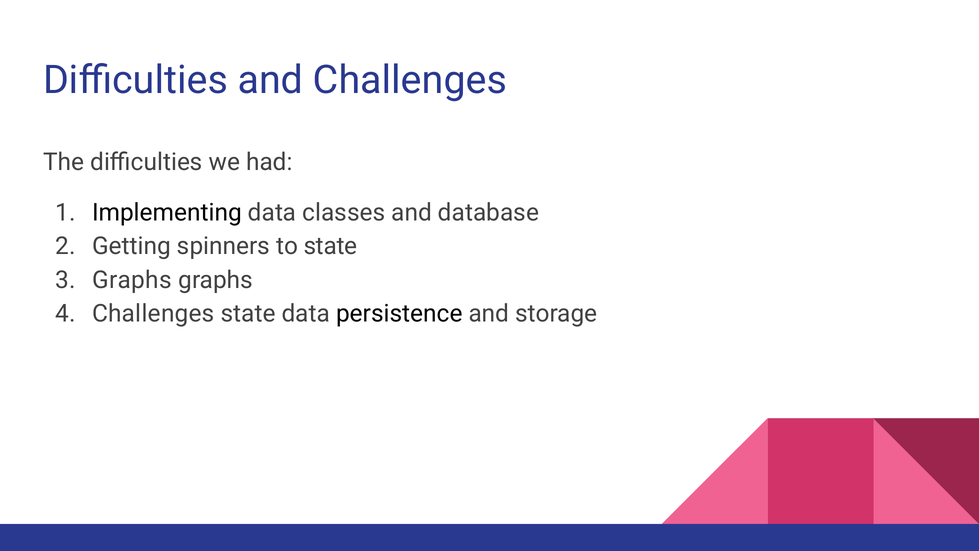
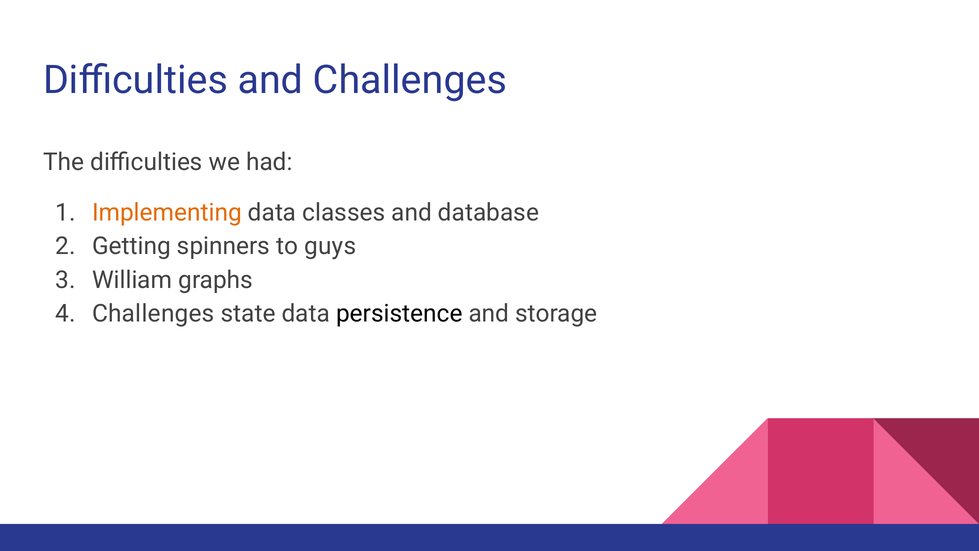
Implementing colour: black -> orange (167, 212)
to state: state -> guys (330, 246)
Graphs: Graphs -> William (132, 280)
